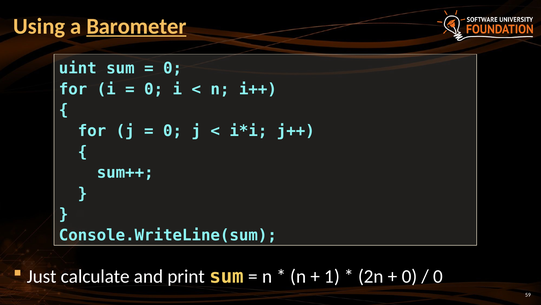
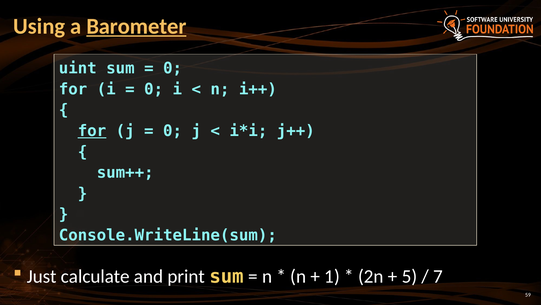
for underline: none -> present (92, 131)
0: 0 -> 5 (409, 276)
0: 0 -> 7 (438, 276)
